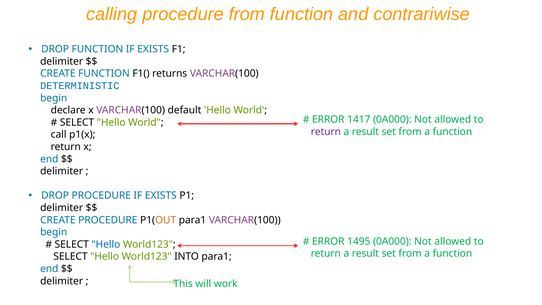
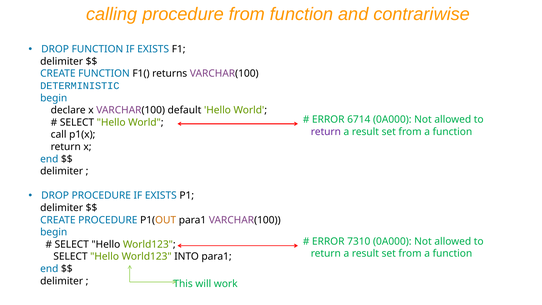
1417: 1417 -> 6714 (359, 119)
1495: 1495 -> 7310 (359, 241)
Hello colour: blue -> black (106, 244)
